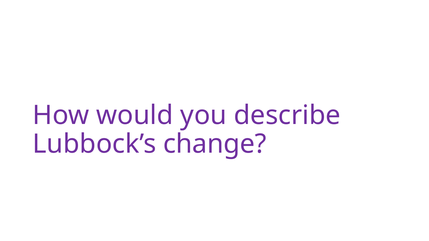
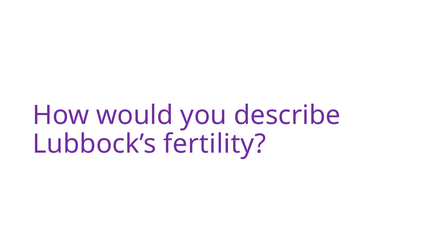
change: change -> fertility (215, 144)
